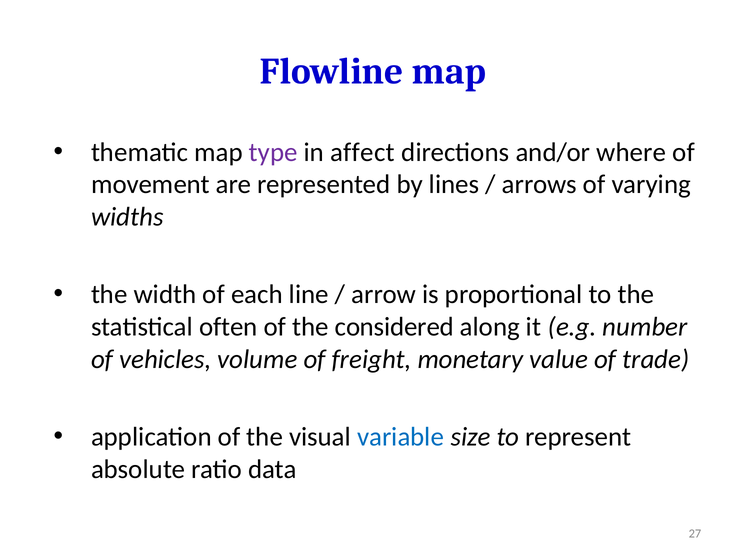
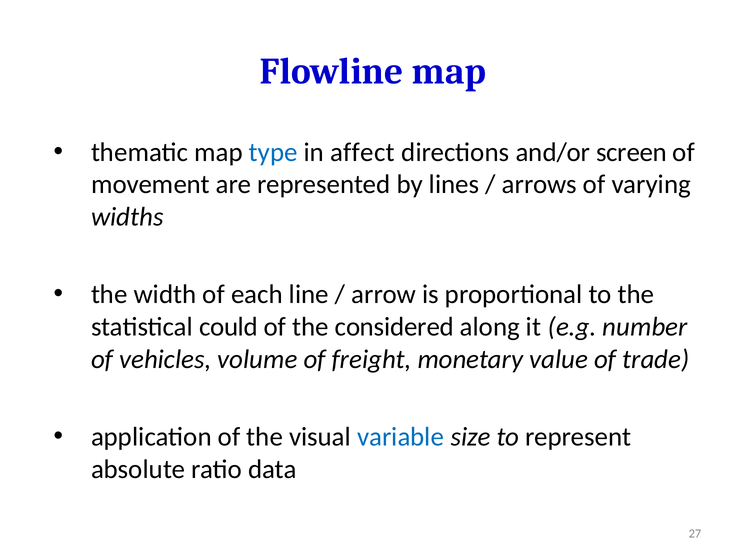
type colour: purple -> blue (273, 152)
where: where -> screen (632, 152)
often: often -> could (228, 327)
